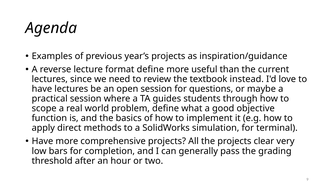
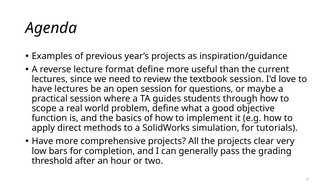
textbook instead: instead -> session (247, 79)
terminal: terminal -> tutorials (277, 128)
